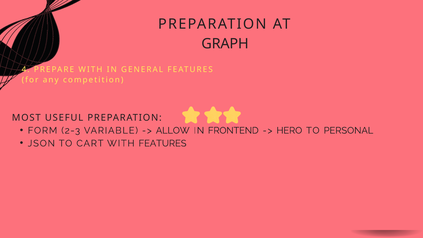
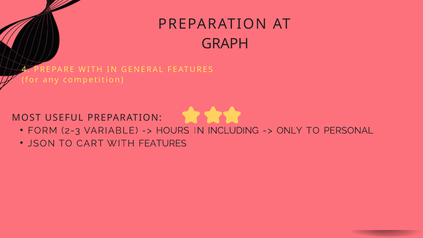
ALLOW: ALLOW -> HOURS (173, 130)
FRONTEND: FRONTEND -> INCLUDING (233, 130)
HERO: HERO -> ONLY (289, 130)
